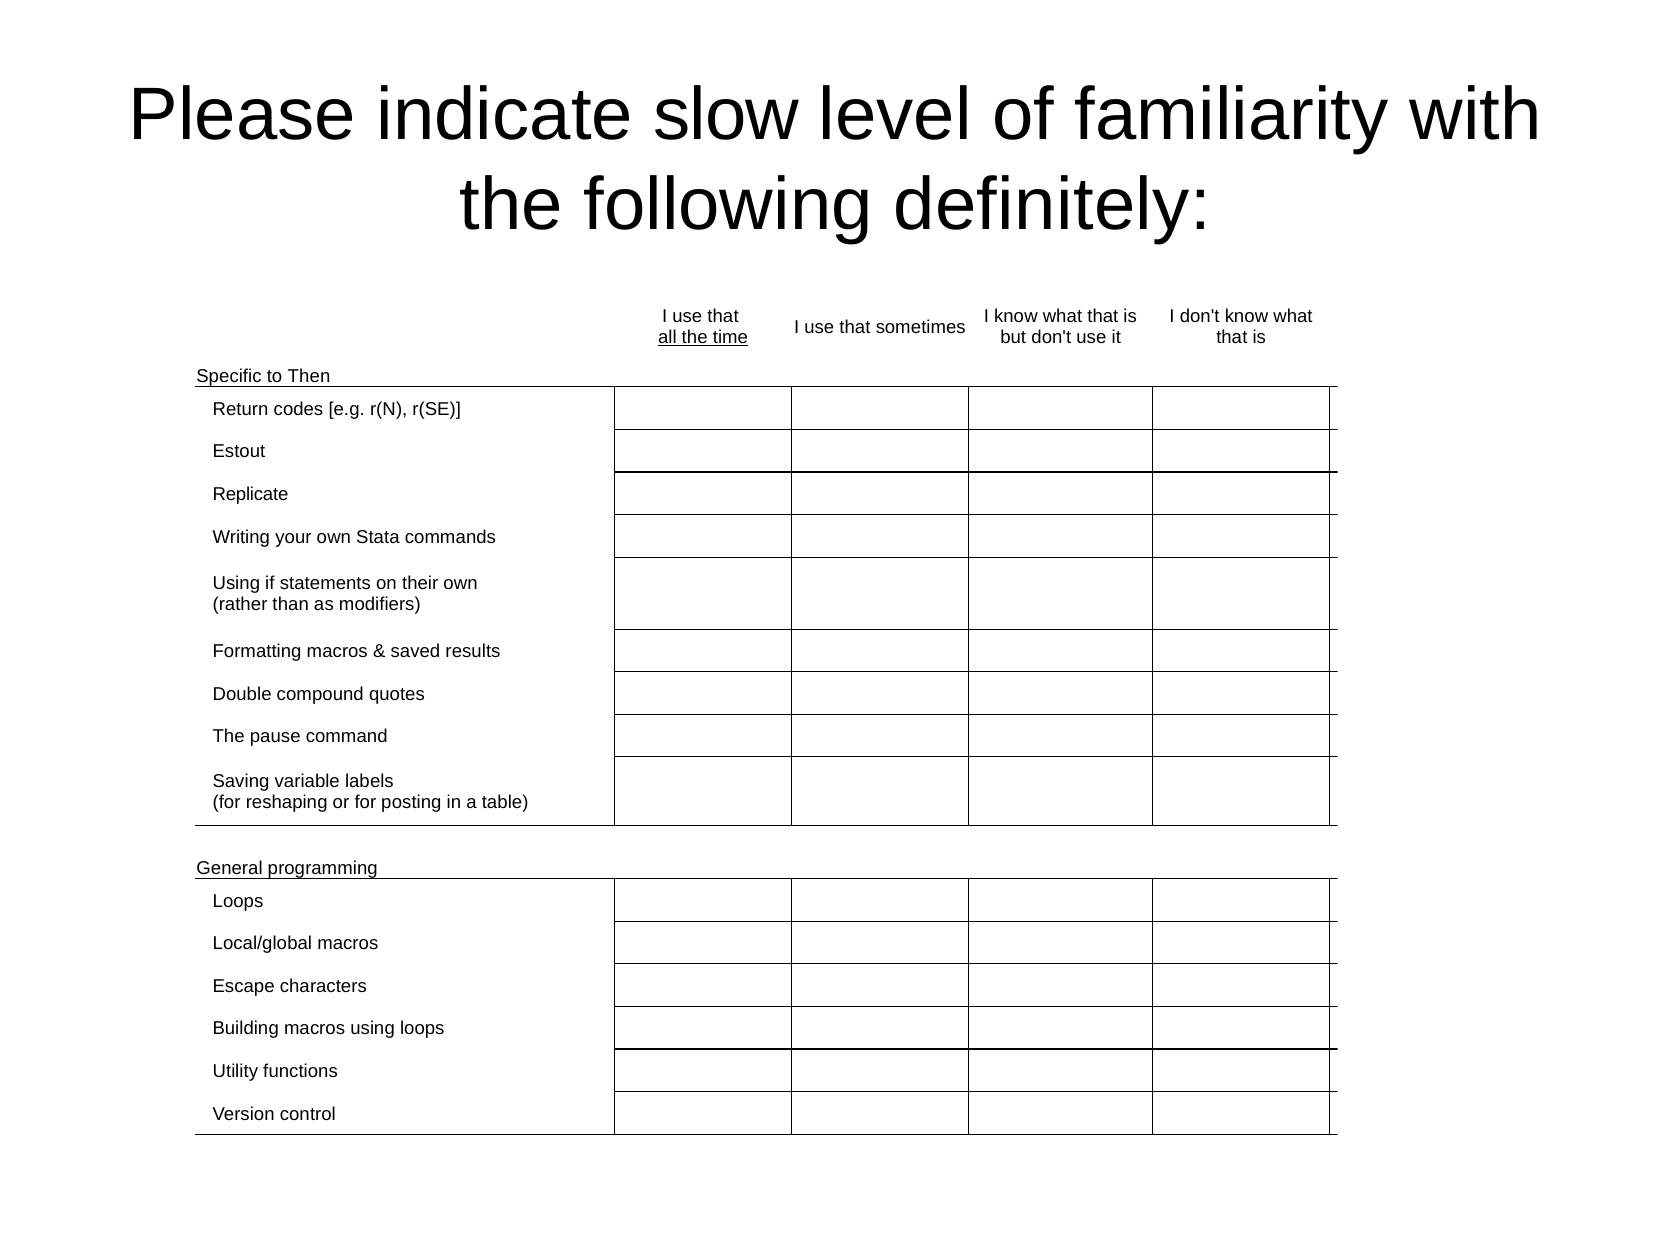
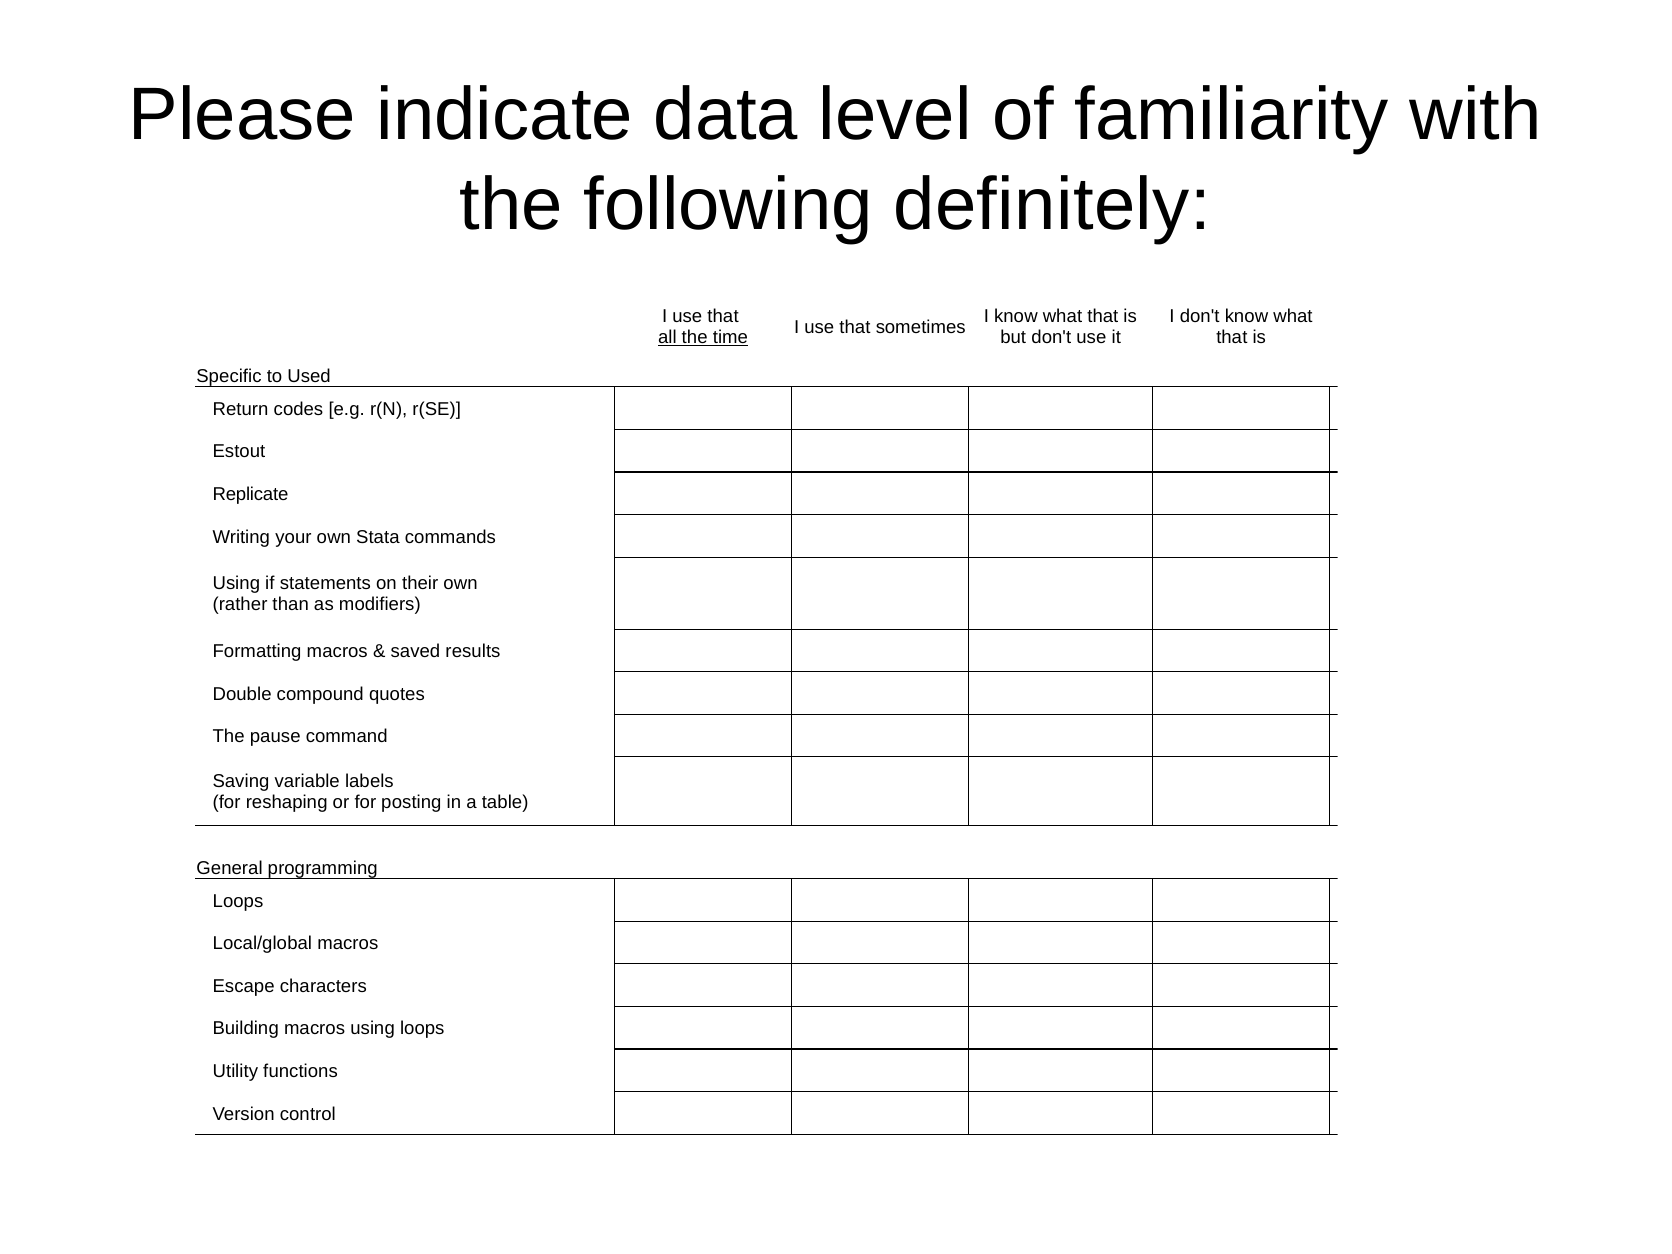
slow: slow -> data (726, 115)
Then: Then -> Used (309, 377)
